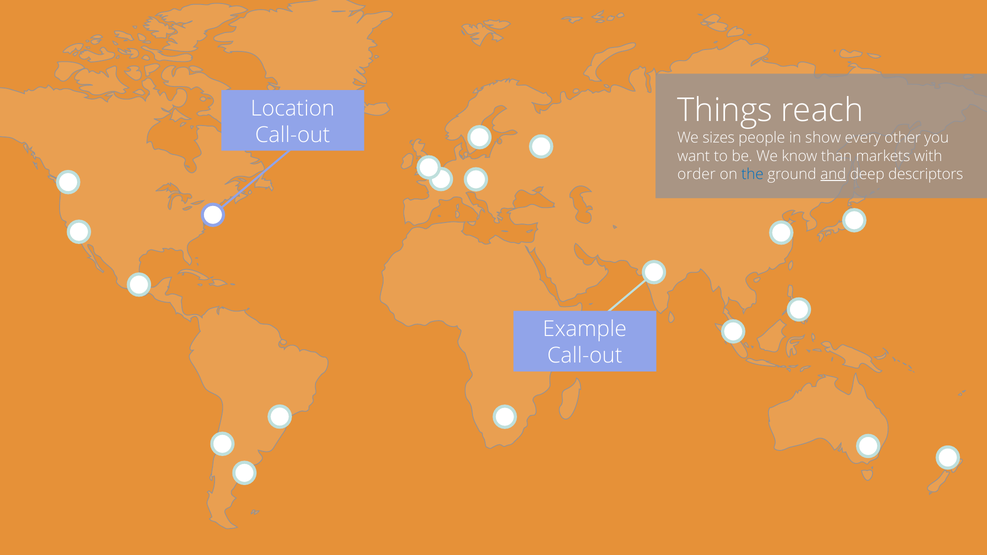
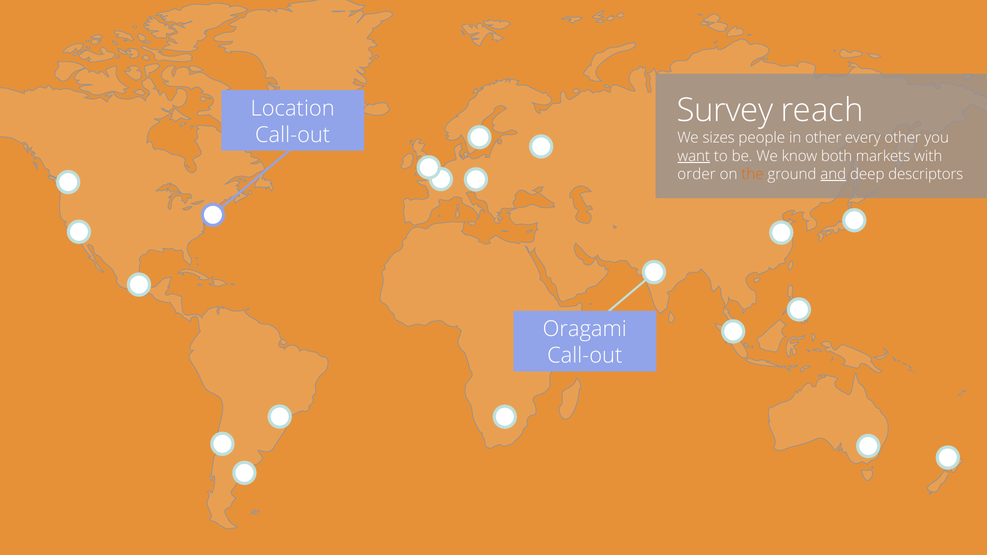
Things: Things -> Survey (725, 111)
in show: show -> other (823, 138)
want underline: none -> present (694, 156)
than: than -> both (837, 156)
the colour: blue -> orange (752, 174)
Example: Example -> Oragami (585, 329)
